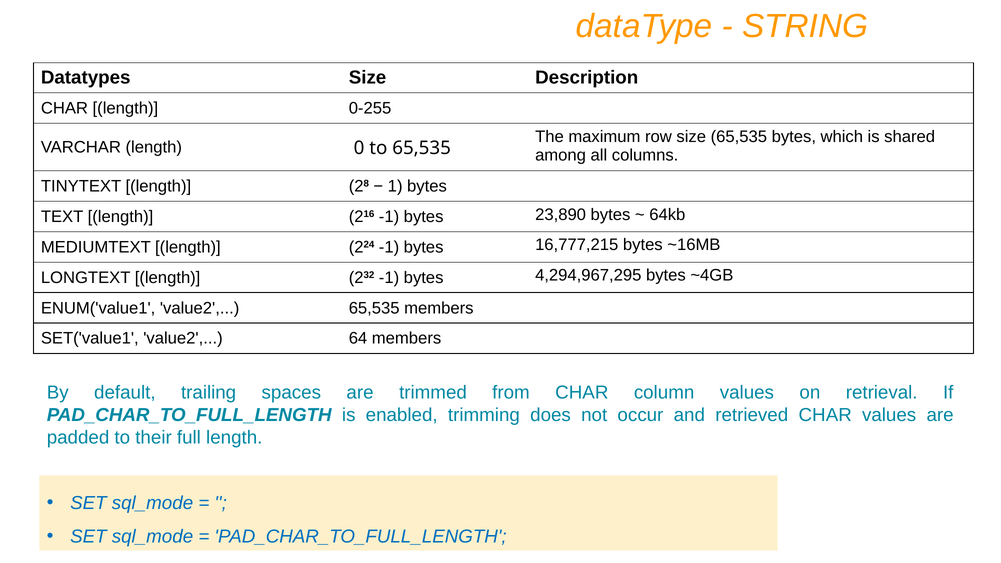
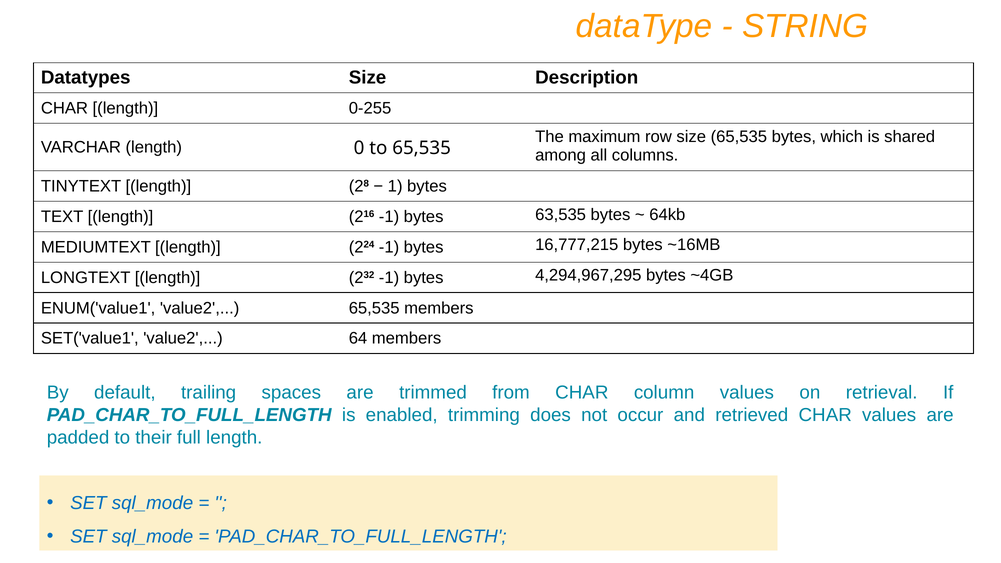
23,890: 23,890 -> 63,535 (561, 215)
